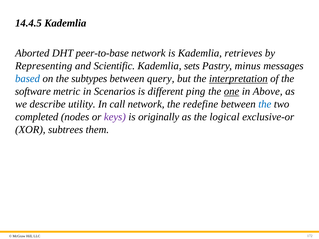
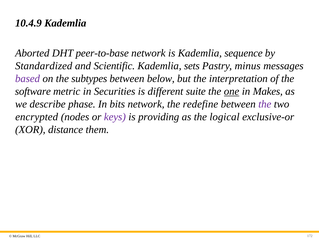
14.4.5: 14.4.5 -> 10.4.9 (28, 23)
retrieves: retrieves -> sequence (243, 53)
Representing: Representing -> Standardized (44, 66)
based colour: blue -> purple (28, 79)
query: query -> below (161, 79)
interpretation underline: present -> none (238, 79)
Scenarios: Scenarios -> Securities (115, 92)
ping: ping -> suite (196, 92)
Above: Above -> Makes (268, 92)
utility: utility -> phase (82, 104)
call: call -> bits (117, 104)
the colour: blue -> purple (265, 104)
completed: completed -> encrypted (37, 117)
originally: originally -> providing (159, 117)
subtrees: subtrees -> distance (66, 130)
